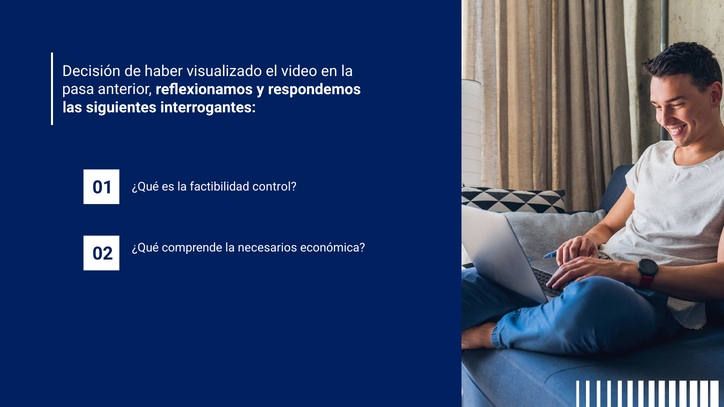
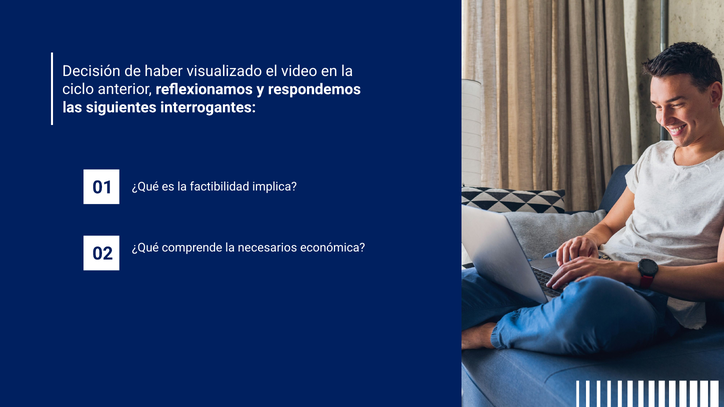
pasa: pasa -> ciclo (78, 89)
control: control -> implica (275, 187)
